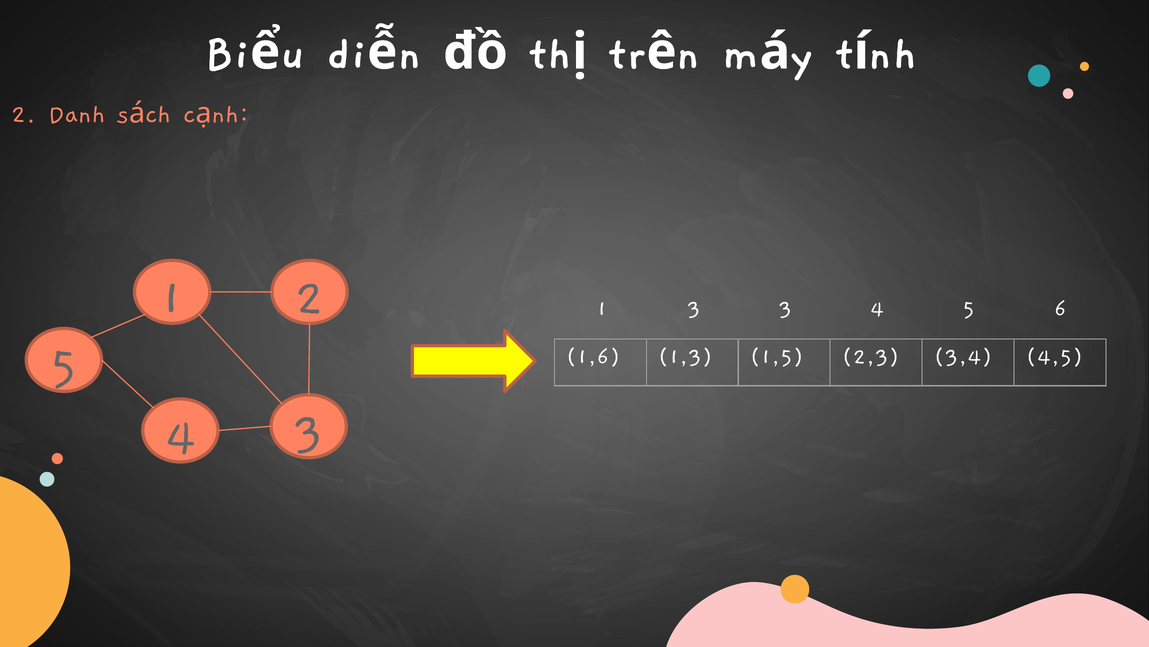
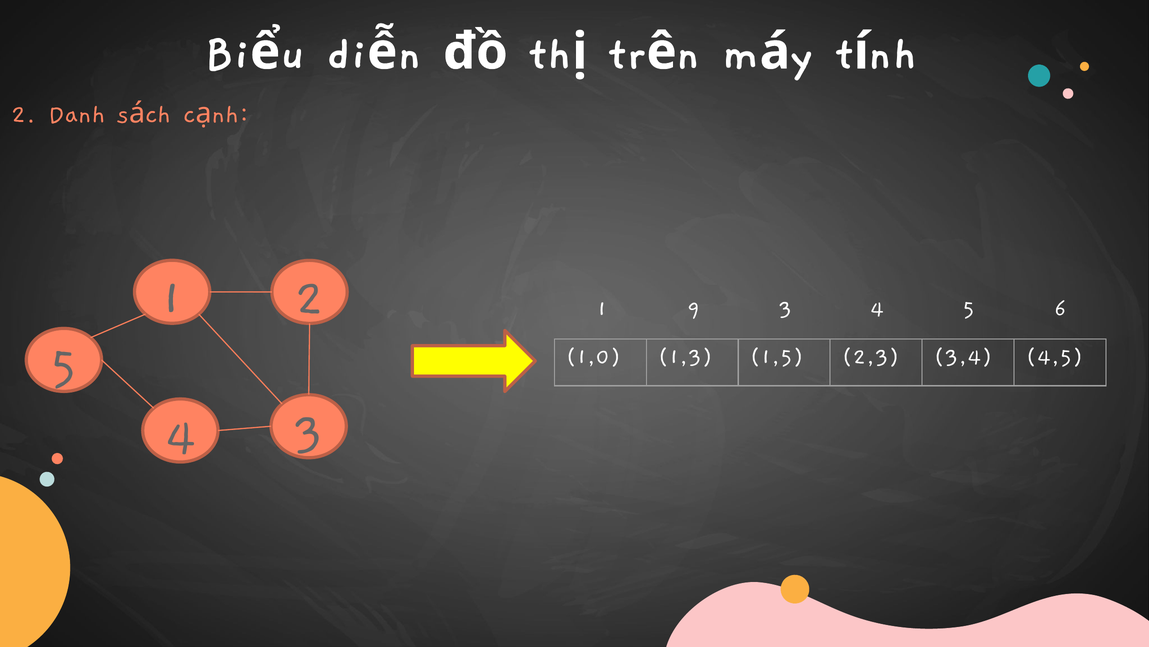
1 3: 3 -> 9 (694, 307)
1,6: 1,6 -> 1,0 (593, 355)
